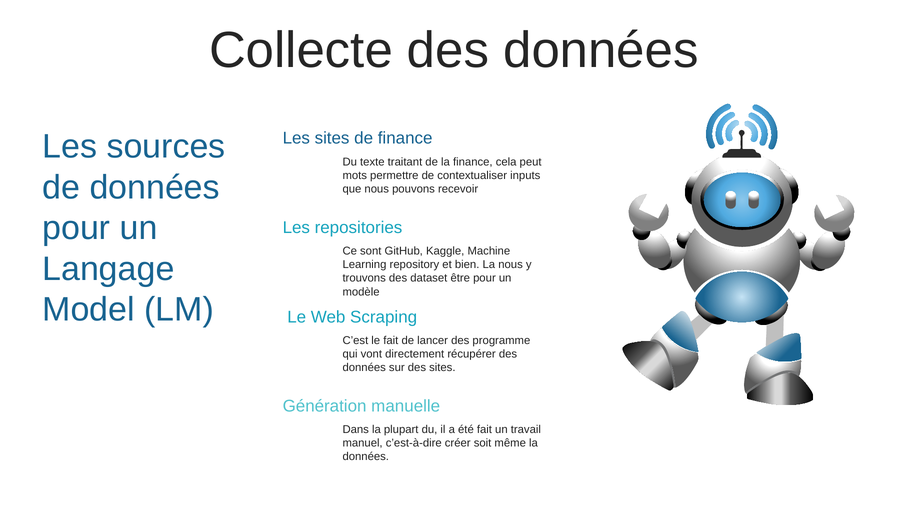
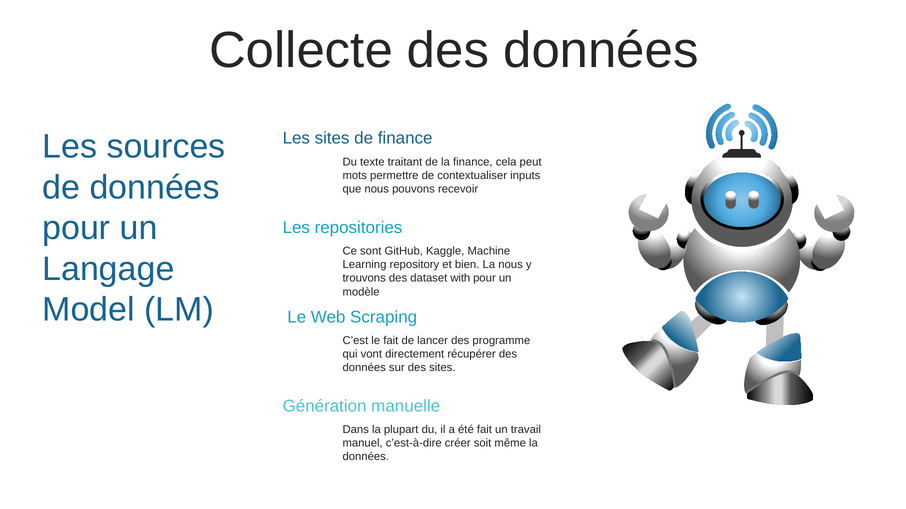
être: être -> with (460, 279)
